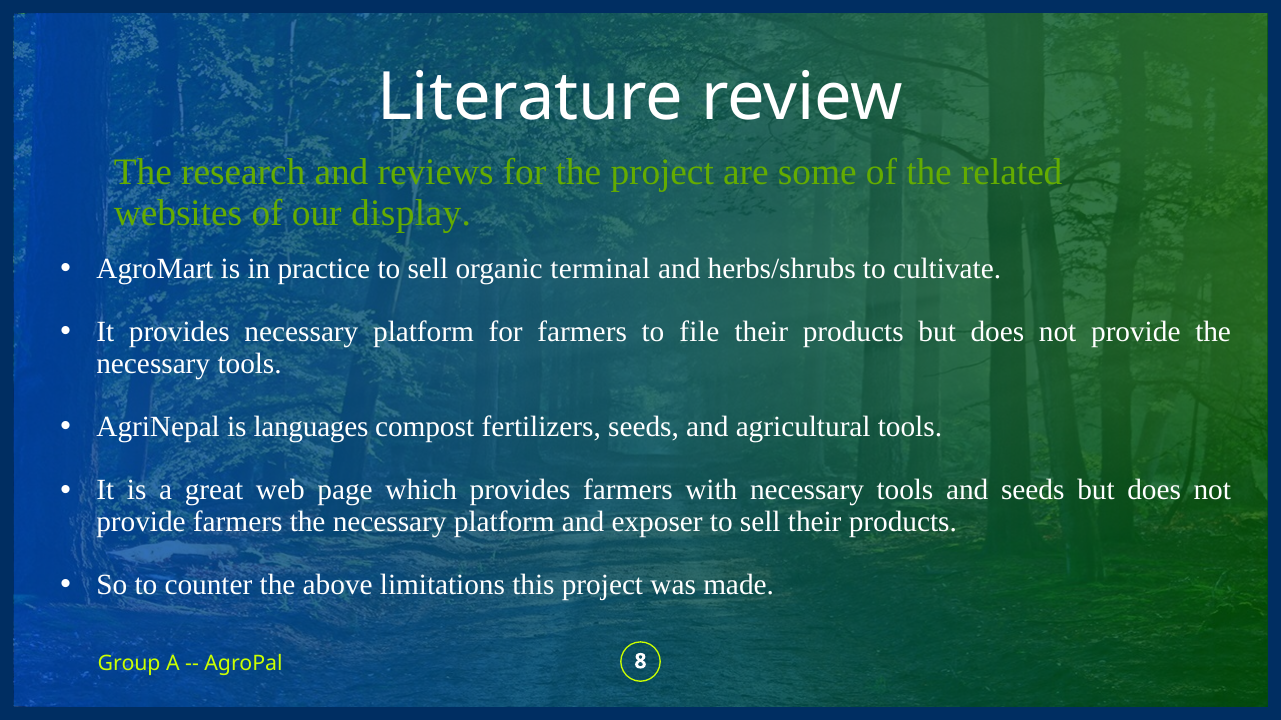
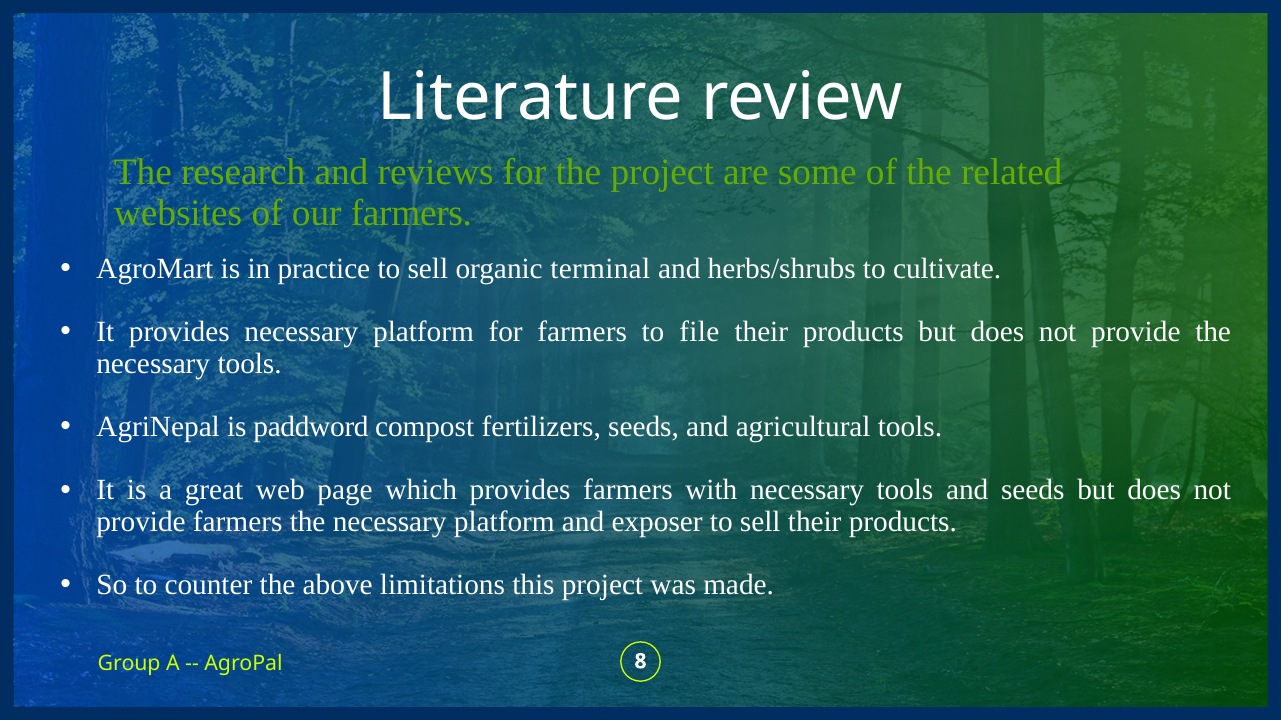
our display: display -> farmers (411, 213)
languages: languages -> paddword (311, 427)
